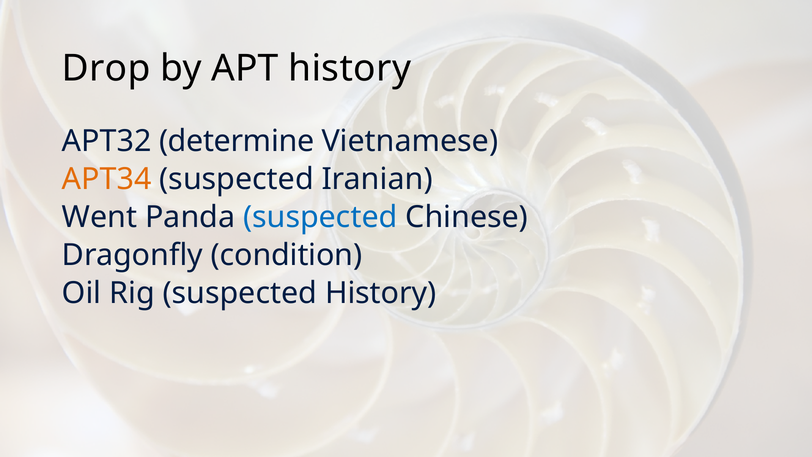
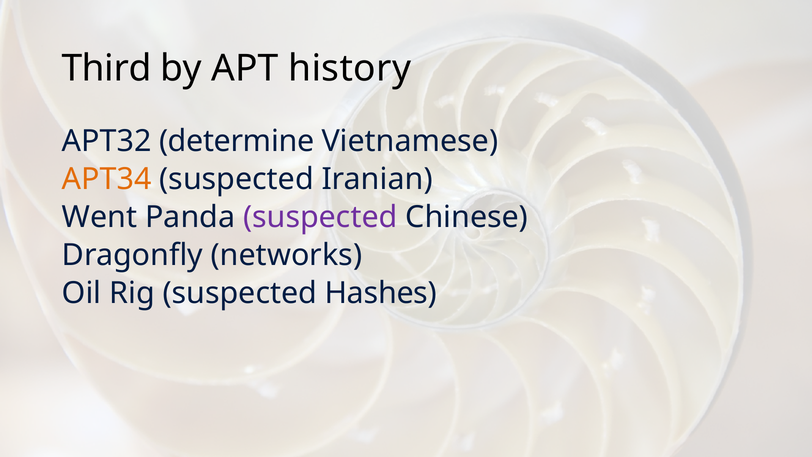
Drop: Drop -> Third (107, 68)
suspected colour: blue -> purple (320, 217)
condition: condition -> networks (286, 255)
suspected History: History -> Hashes (381, 293)
